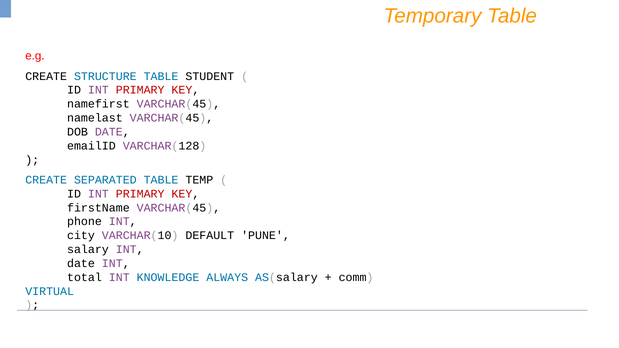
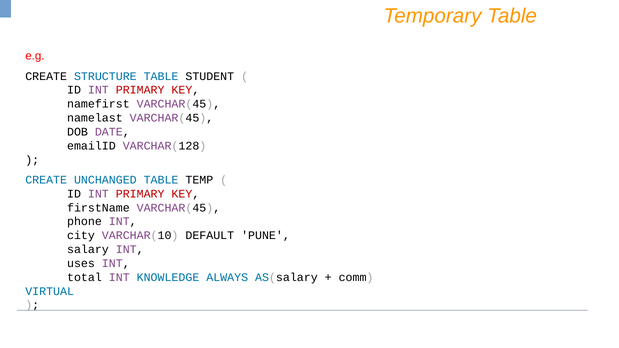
SEPARATED: SEPARATED -> UNCHANGED (105, 180)
date: date -> uses (81, 264)
